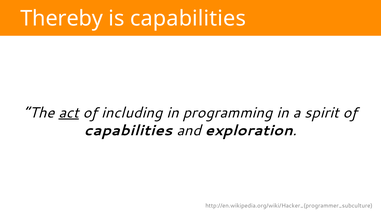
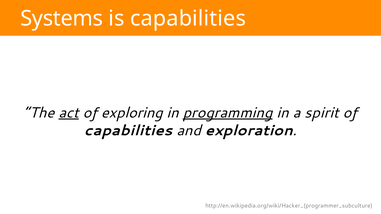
Thereby: Thereby -> Systems (62, 19)
including: including -> exploring (132, 113)
programming underline: none -> present (228, 113)
